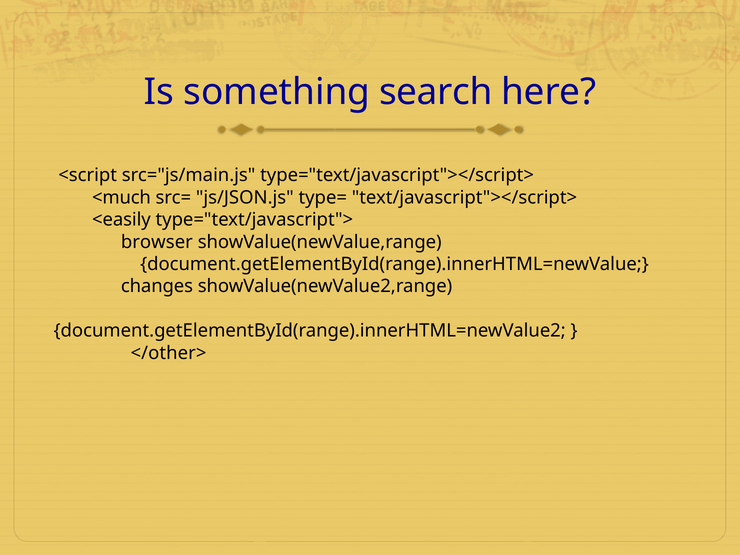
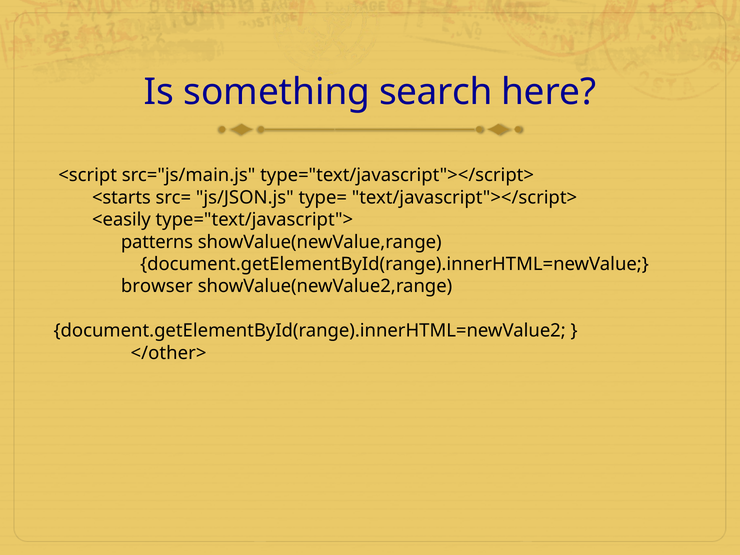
<much: <much -> <starts (121, 198)
browser: browser -> patterns (157, 242)
changes: changes -> browser (157, 286)
